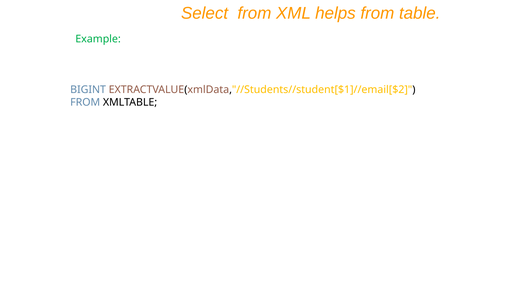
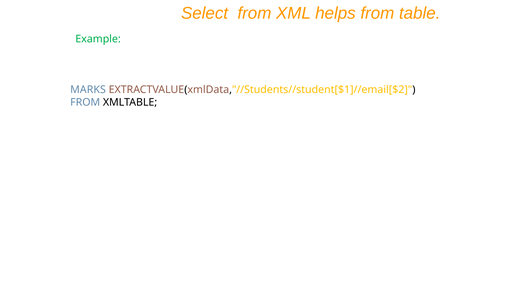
BIGINT: BIGINT -> MARKS (88, 90)
